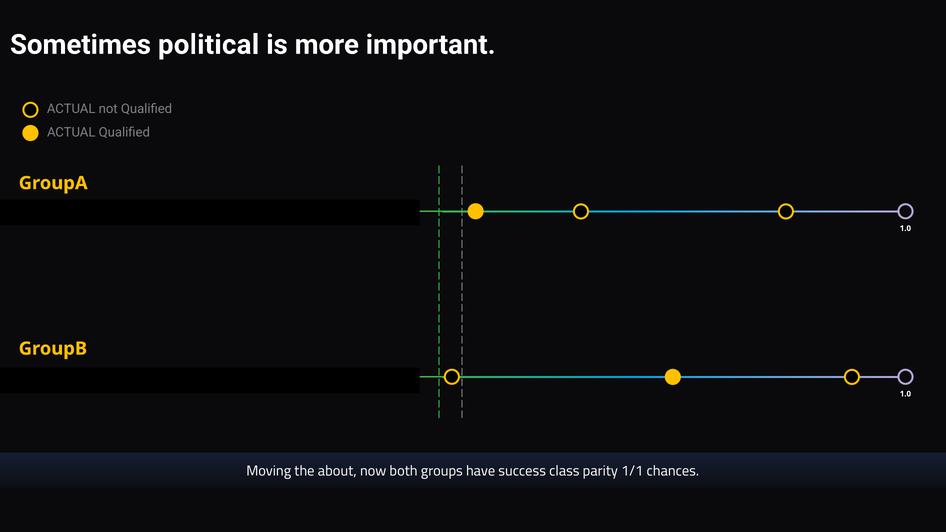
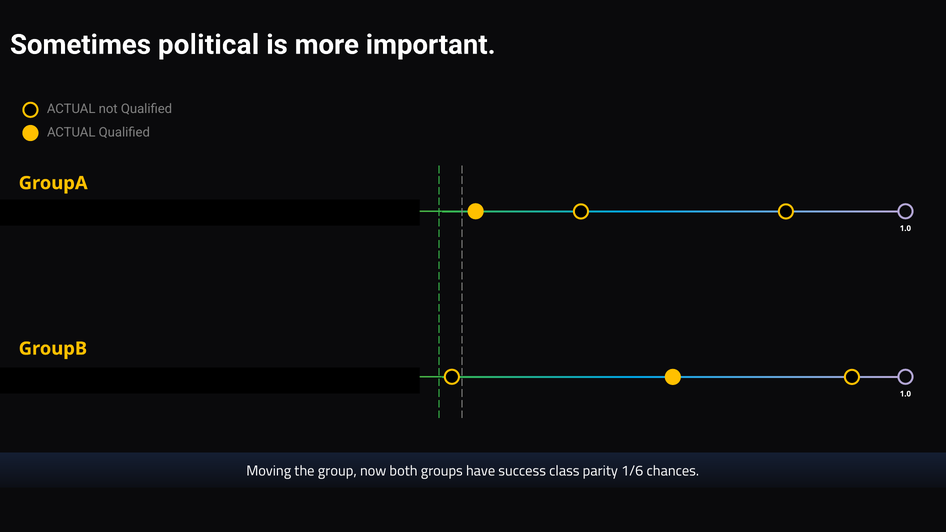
about: about -> group (337, 471)
1/1: 1/1 -> 1/6 (632, 471)
